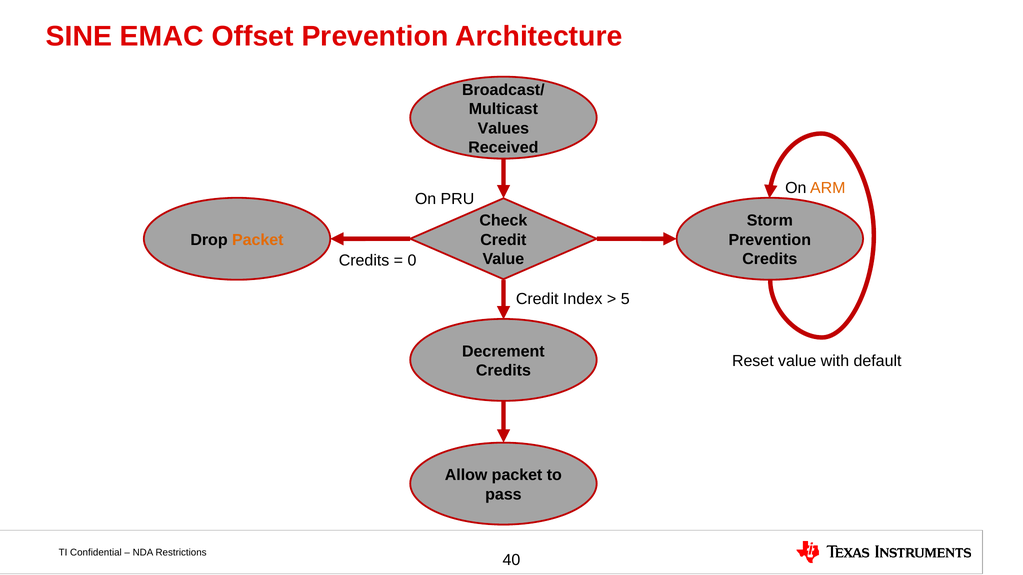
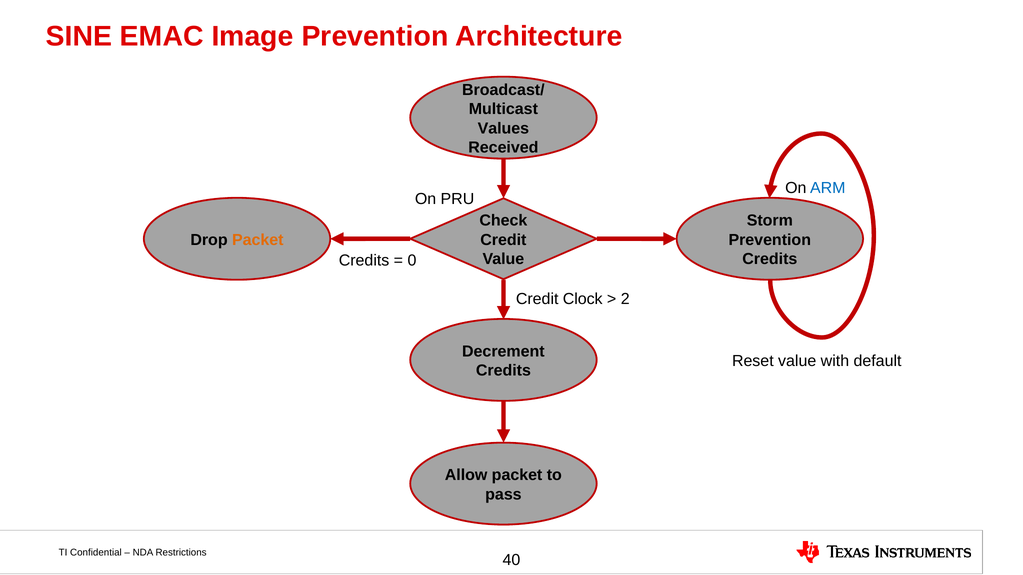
Offset: Offset -> Image (253, 36)
ARM colour: orange -> blue (828, 188)
Index: Index -> Clock (583, 299)
5: 5 -> 2 (625, 299)
